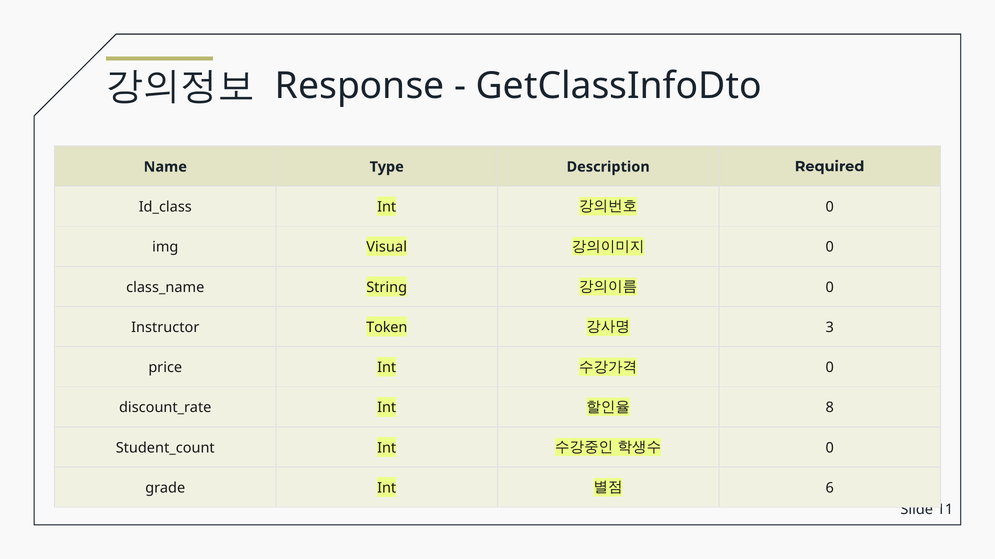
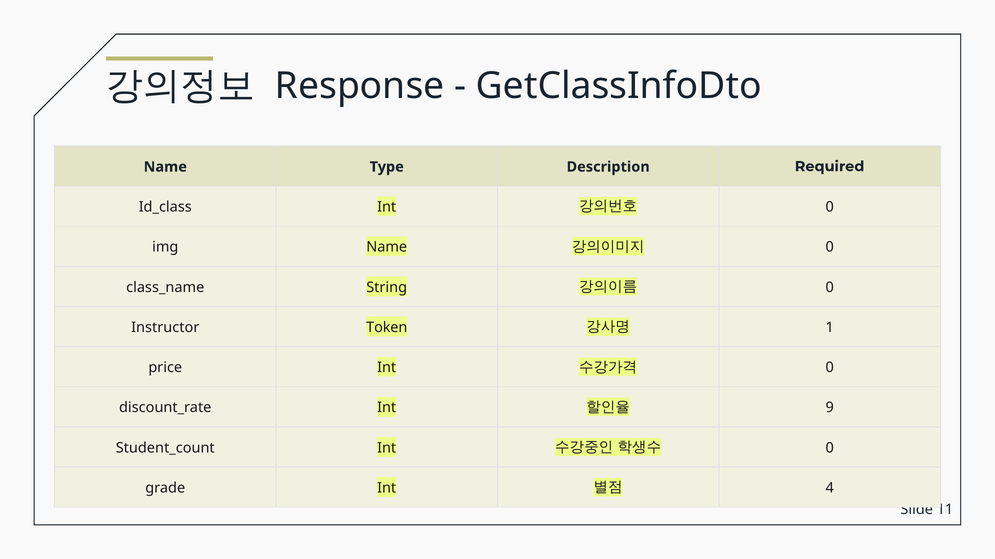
img Visual: Visual -> Name (387, 247)
3: 3 -> 1 (830, 328)
8: 8 -> 9 (830, 408)
6: 6 -> 4 (830, 489)
